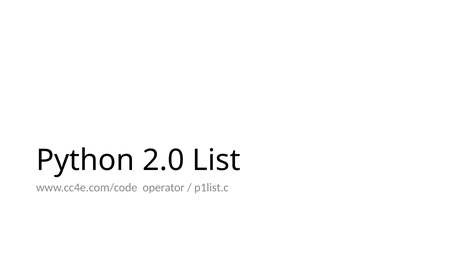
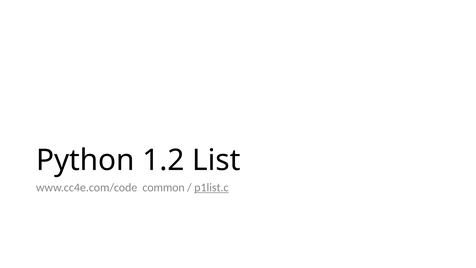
2.0: 2.0 -> 1.2 (163, 160)
operator: operator -> common (164, 187)
p1list.c underline: none -> present (211, 187)
